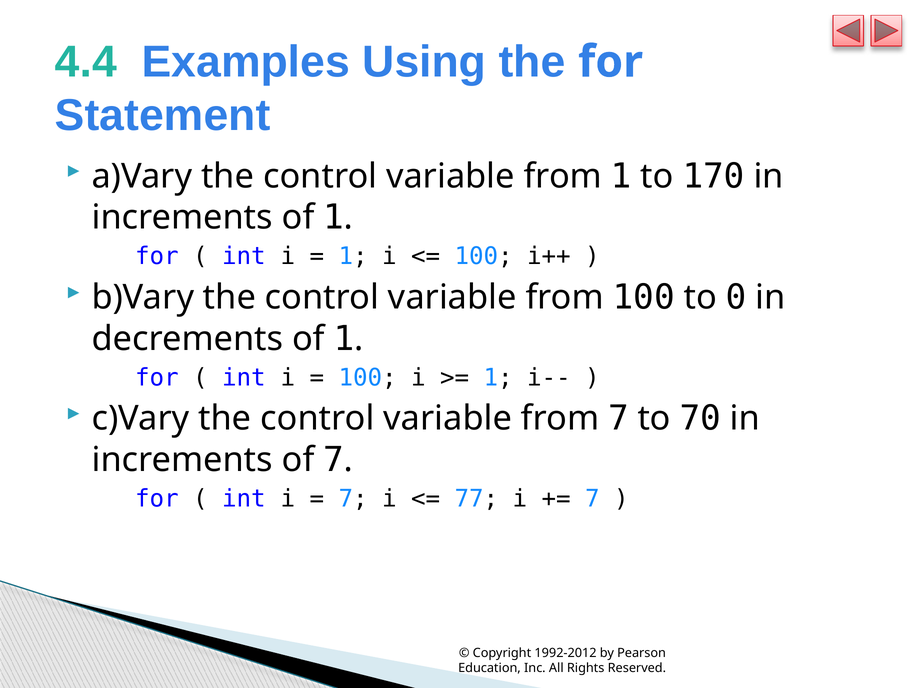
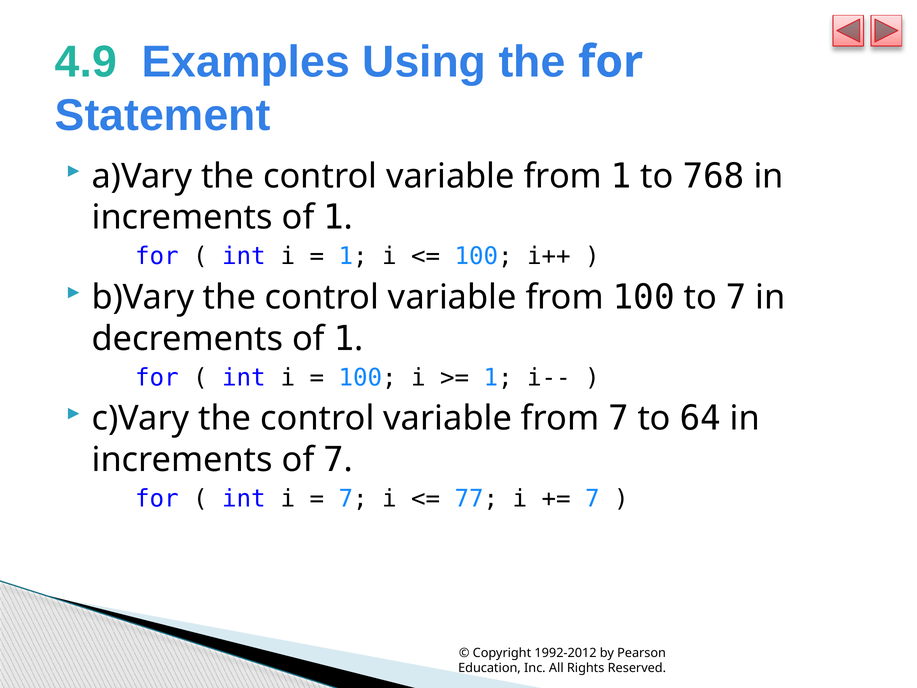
4.4: 4.4 -> 4.9 (86, 62)
170: 170 -> 768 (714, 176)
to 0: 0 -> 7 (736, 297)
70: 70 -> 64 (700, 418)
